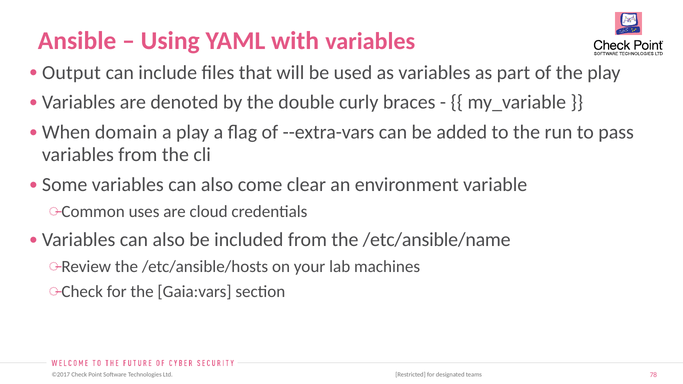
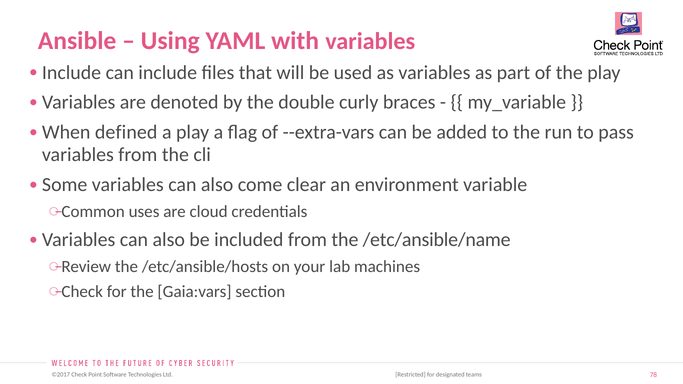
Output: Output -> Include (72, 73)
domain: domain -> defined (126, 132)
